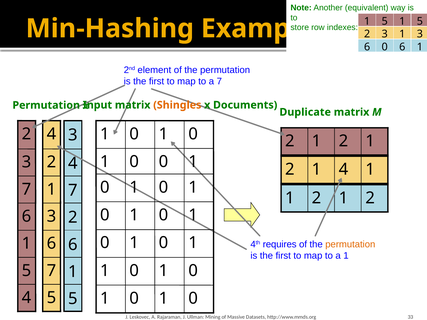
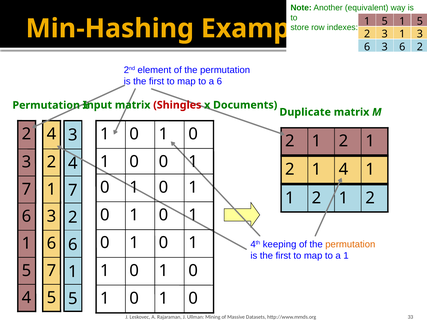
0: 0 -> 3 (385, 47)
1: 1 -> 2 (420, 47)
a 7: 7 -> 6 (219, 81)
Shingles colour: orange -> red (177, 105)
requires: requires -> keeping (280, 244)
